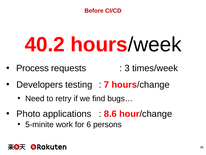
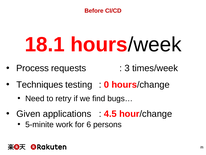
40.2: 40.2 -> 18.1 (45, 45)
Developers: Developers -> Techniques (40, 84)
7: 7 -> 0 (107, 84)
Photo: Photo -> Given (28, 114)
8.6: 8.6 -> 4.5 (110, 114)
